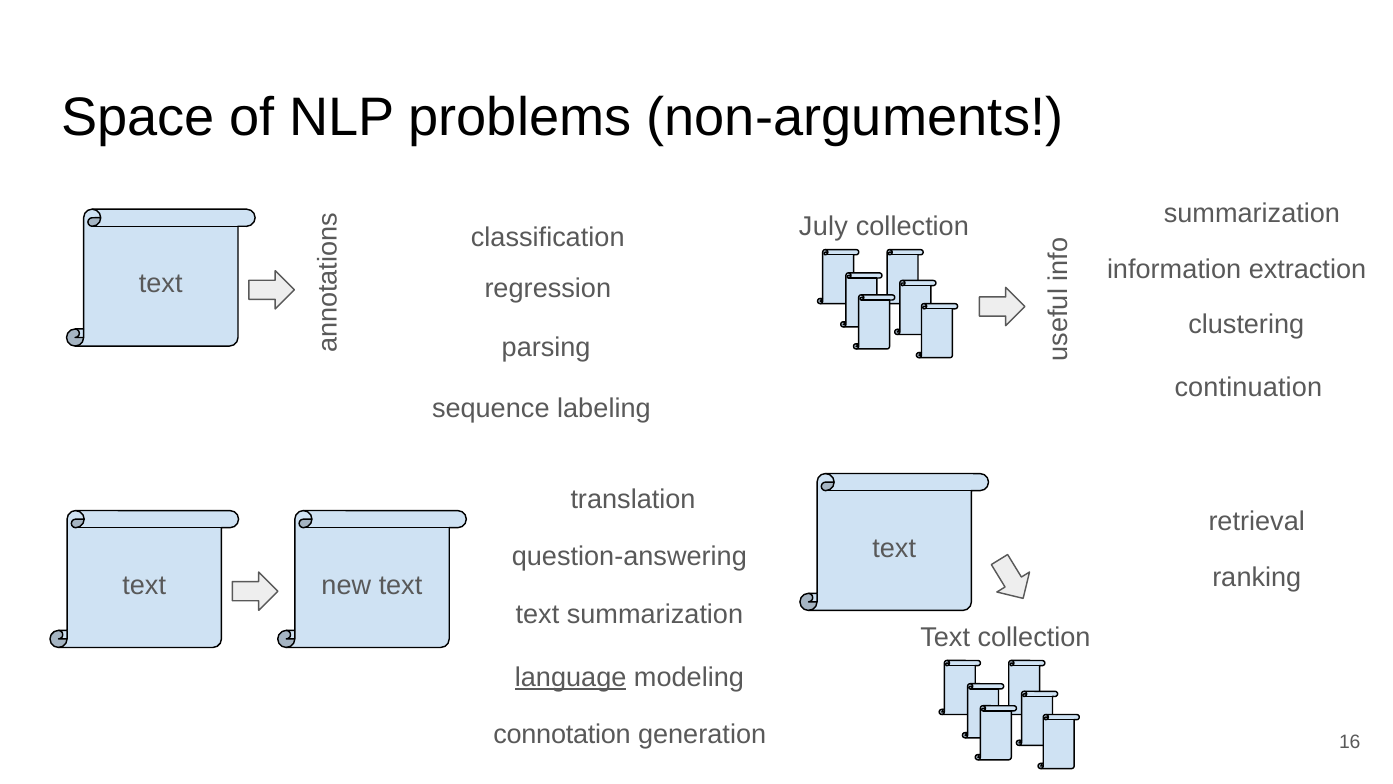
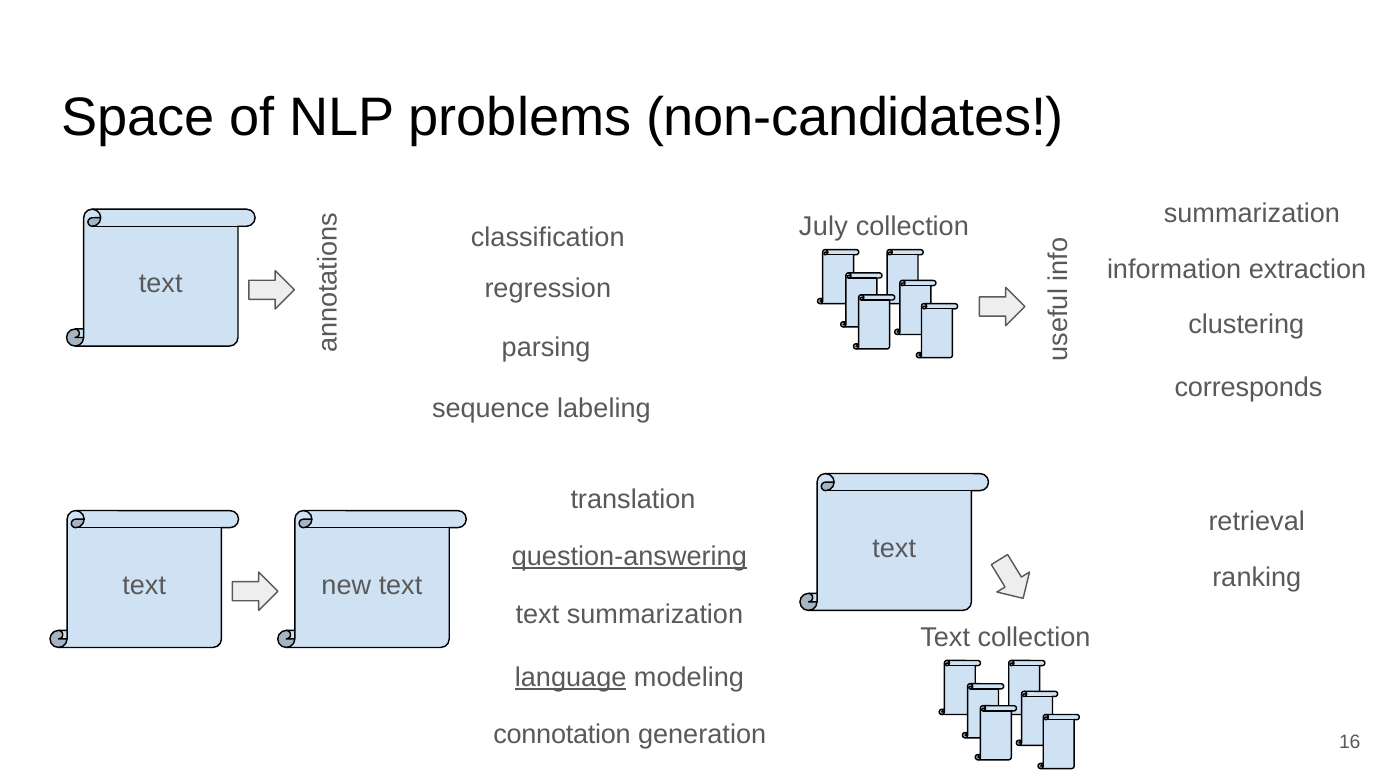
non-arguments: non-arguments -> non-candidates (855, 118)
continuation: continuation -> corresponds (1248, 388)
question-answering underline: none -> present (629, 556)
